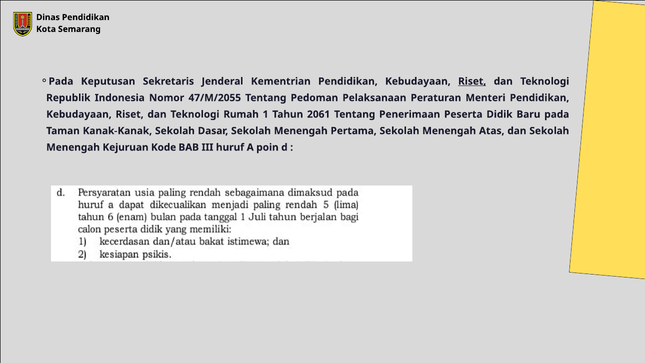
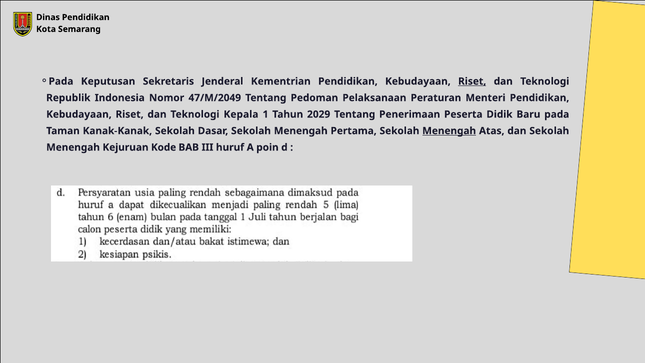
47/M/2055: 47/M/2055 -> 47/M/2049 (215, 98)
Rumah: Rumah -> Kepala (241, 114)
2061: 2061 -> 2029 (319, 114)
Menengah underline: none -> present (449, 131)
